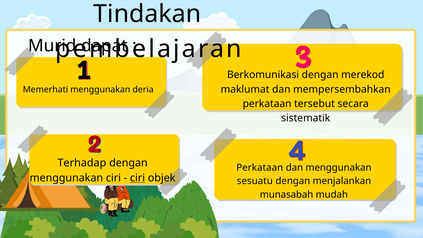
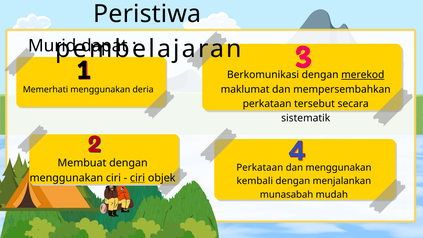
Tindakan: Tindakan -> Peristiwa (147, 14)
merekod underline: none -> present (363, 75)
Terhadap: Terhadap -> Membuat (82, 163)
sesuatu: sesuatu -> kembali (255, 181)
